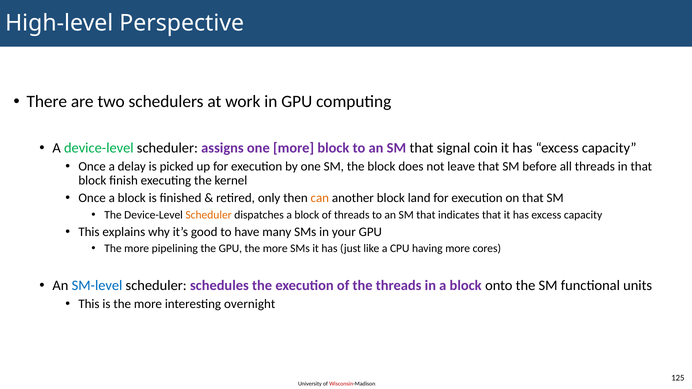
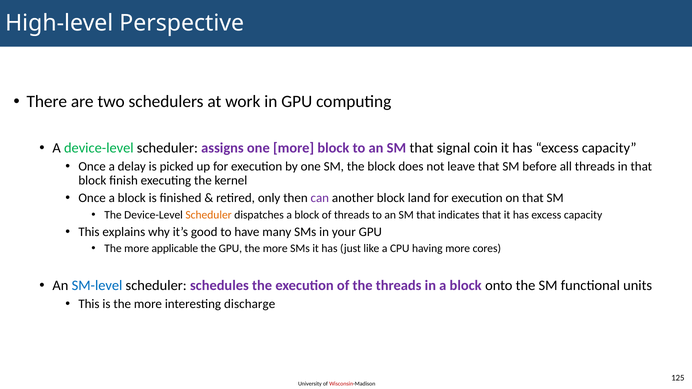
can colour: orange -> purple (320, 198)
pipelining: pipelining -> applicable (175, 249)
overnight: overnight -> discharge (250, 304)
